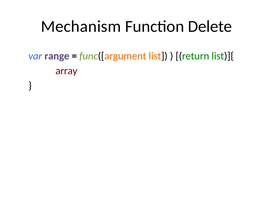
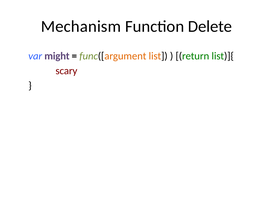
range: range -> might (57, 56)
array: array -> scary (66, 71)
